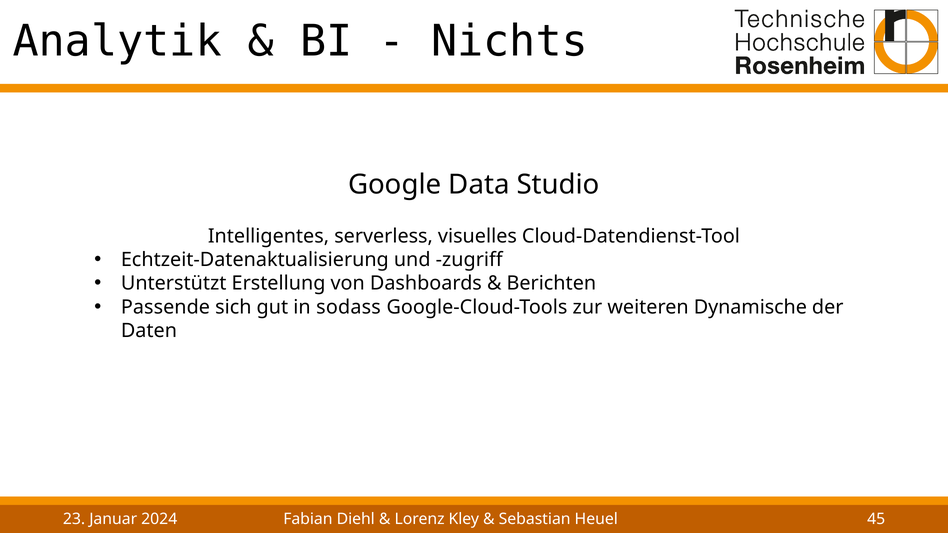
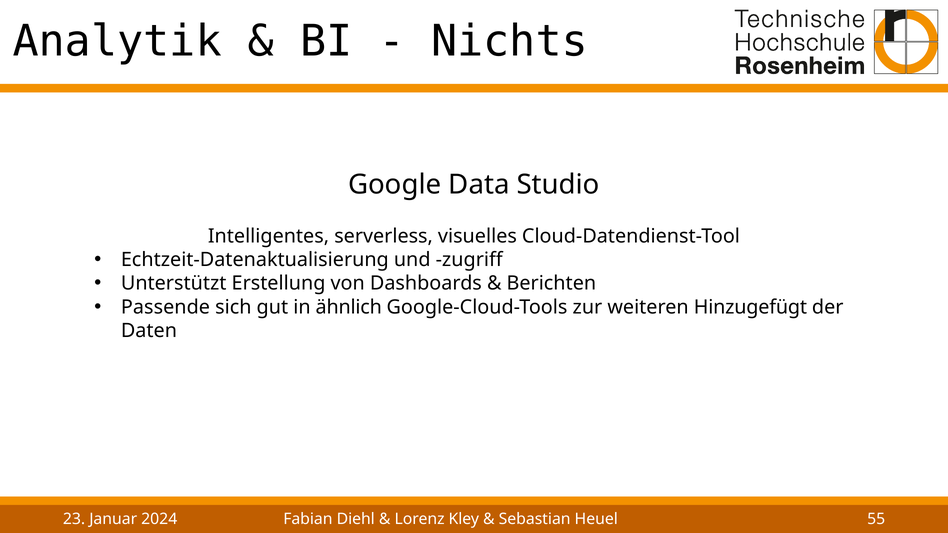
sodass: sodass -> ähnlich (349, 307)
Dynamische: Dynamische -> Hinzugefügt (750, 307)
45: 45 -> 55 (876, 519)
